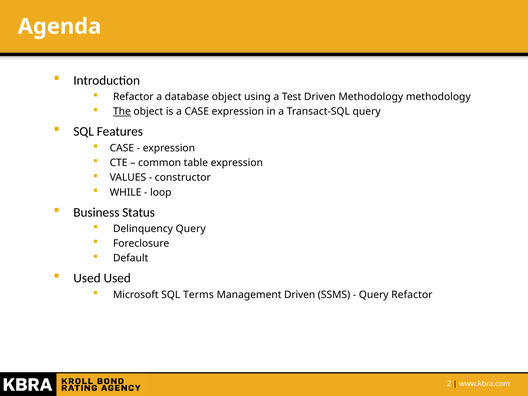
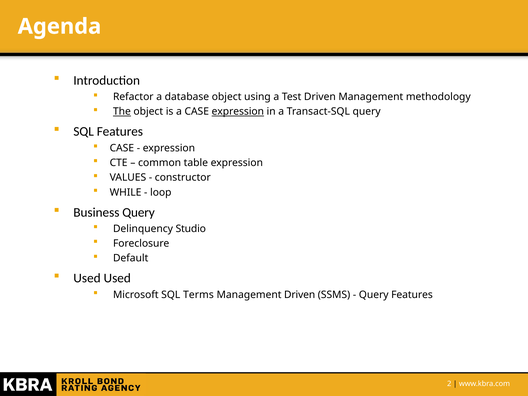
Driven Methodology: Methodology -> Management (371, 97)
expression underline: none -> present (238, 112)
Business Status: Status -> Query (139, 212)
Delinquency Query: Query -> Studio (191, 229)
Query Refactor: Refactor -> Features (412, 295)
